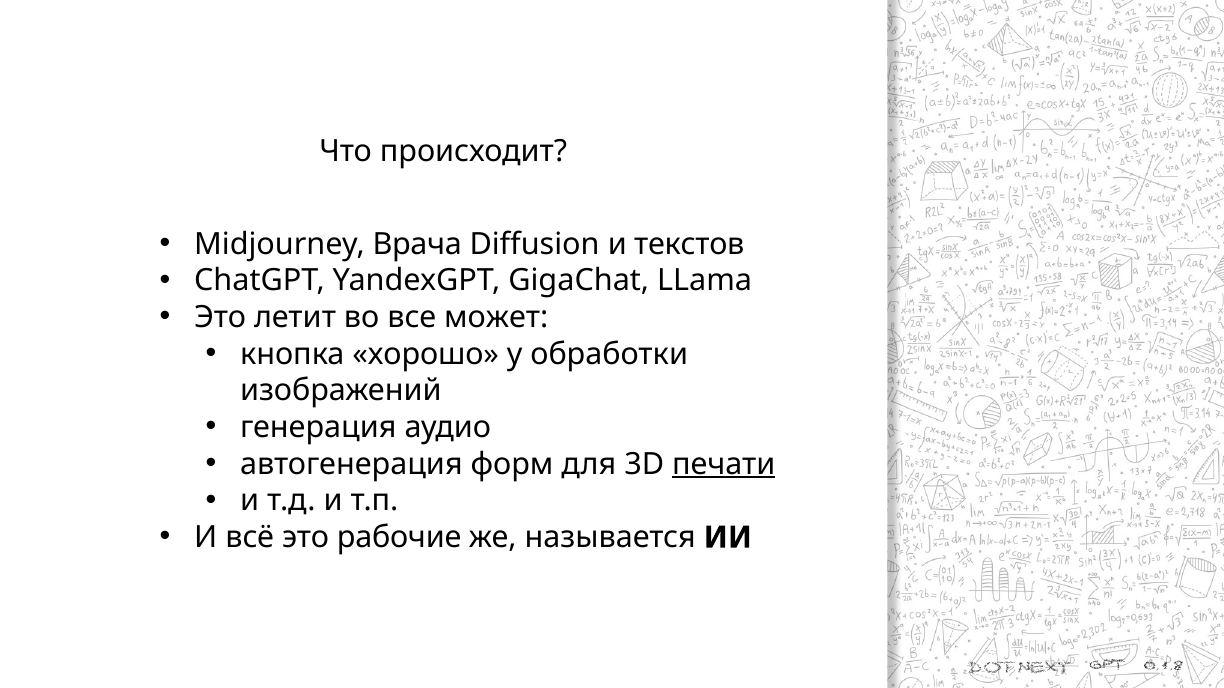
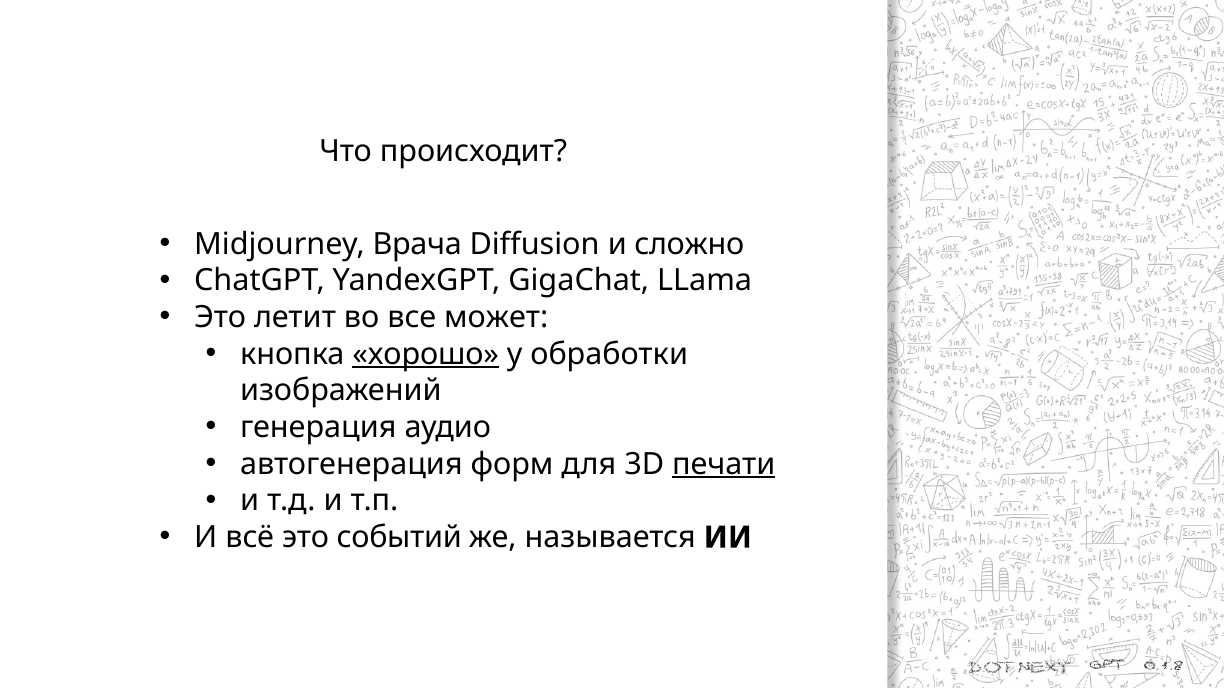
текстов: текстов -> сложно (689, 244)
хорошо underline: none -> present (426, 354)
рабочие: рабочие -> событий (399, 538)
